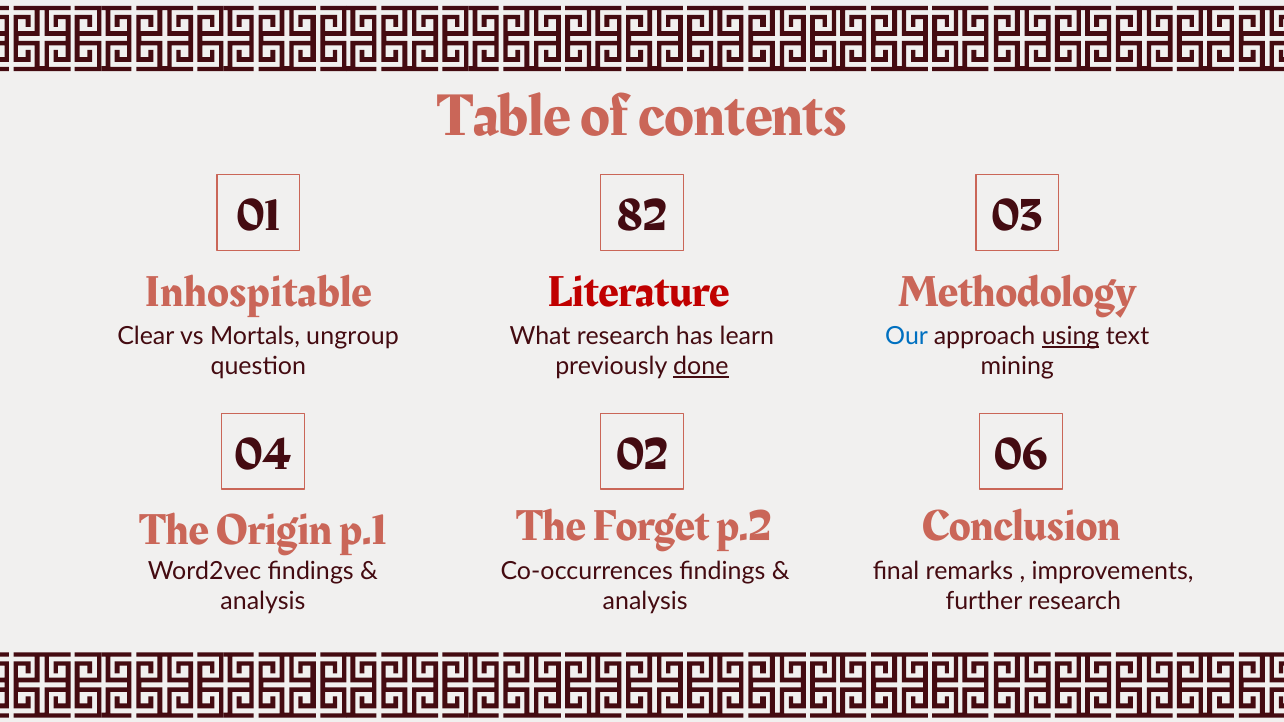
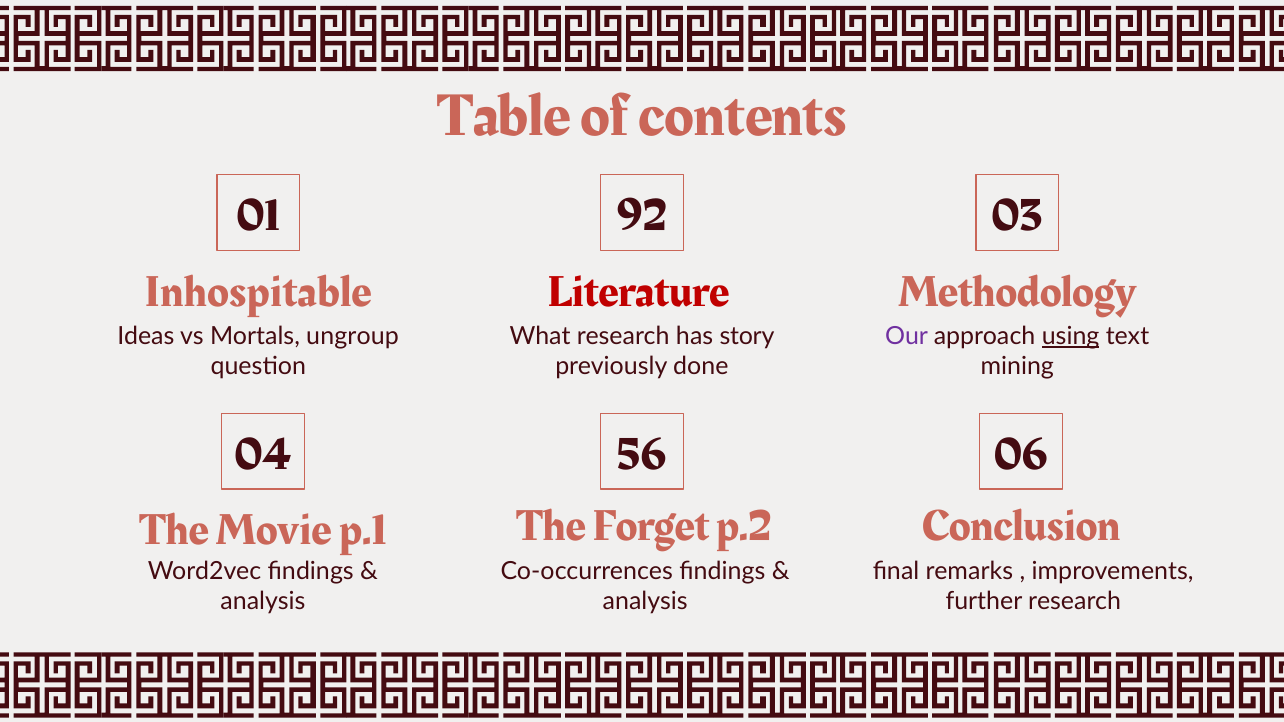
82: 82 -> 92 (642, 216)
Clear: Clear -> Ideas (146, 336)
learn: learn -> story (747, 336)
Our colour: blue -> purple (907, 336)
done underline: present -> none (701, 366)
02: 02 -> 56 (642, 455)
Origin: Origin -> Movie (274, 530)
